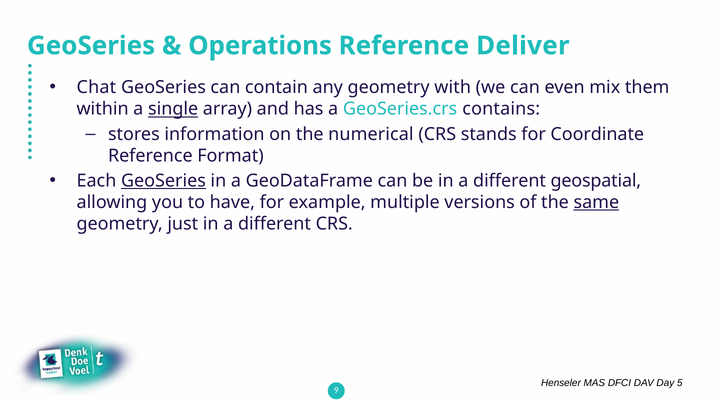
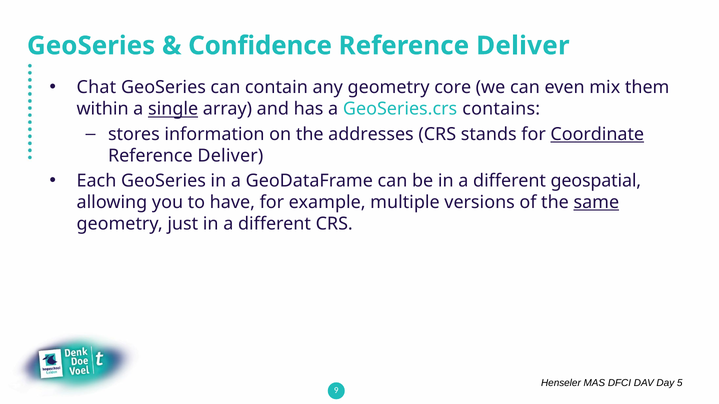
Operations: Operations -> Confidence (260, 46)
with: with -> core (453, 88)
numerical: numerical -> addresses (371, 134)
Coordinate underline: none -> present (597, 134)
Format: Format -> Deliver (230, 156)
GeoSeries underline: present -> none (163, 181)
